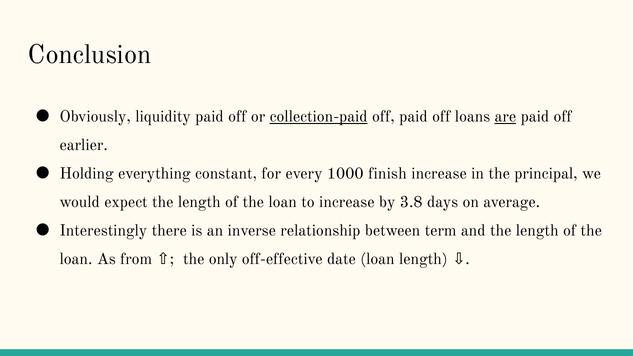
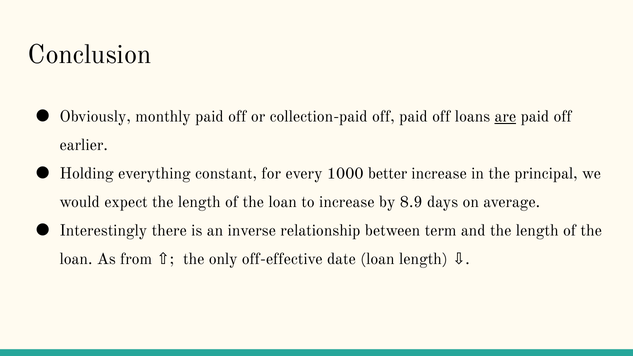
liquidity: liquidity -> monthly (163, 117)
collection-paid underline: present -> none (319, 117)
finish: finish -> better (388, 174)
3.8: 3.8 -> 8.9 (411, 202)
